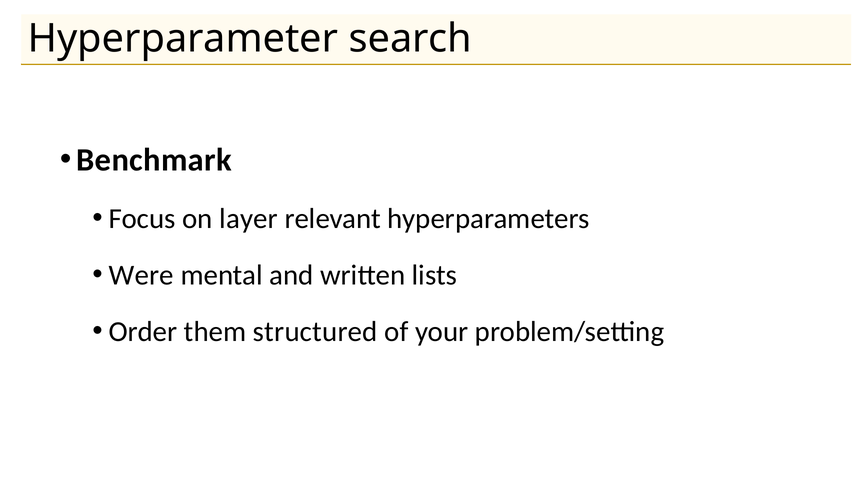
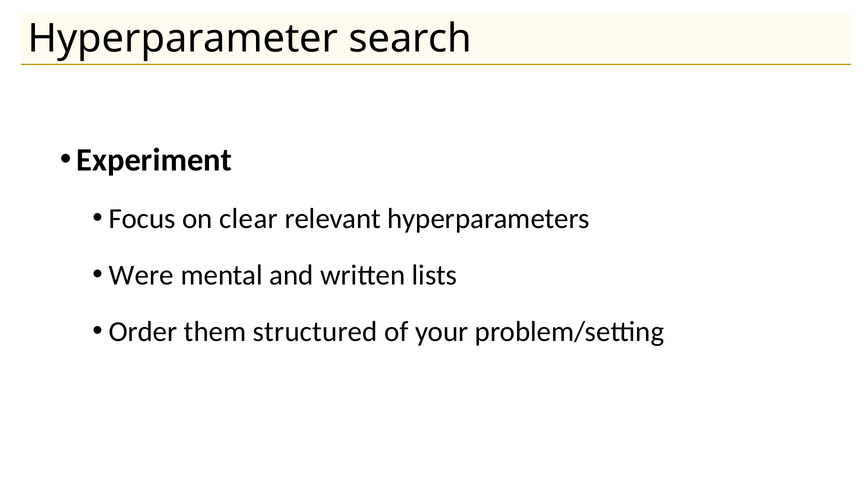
Benchmark: Benchmark -> Experiment (154, 160)
layer: layer -> clear (249, 219)
